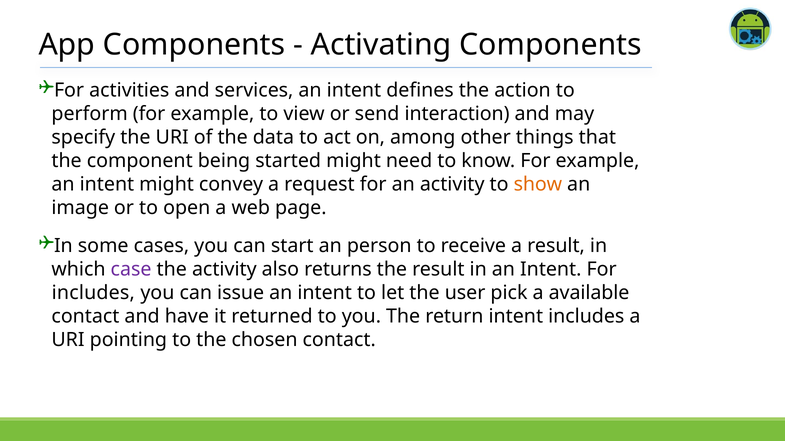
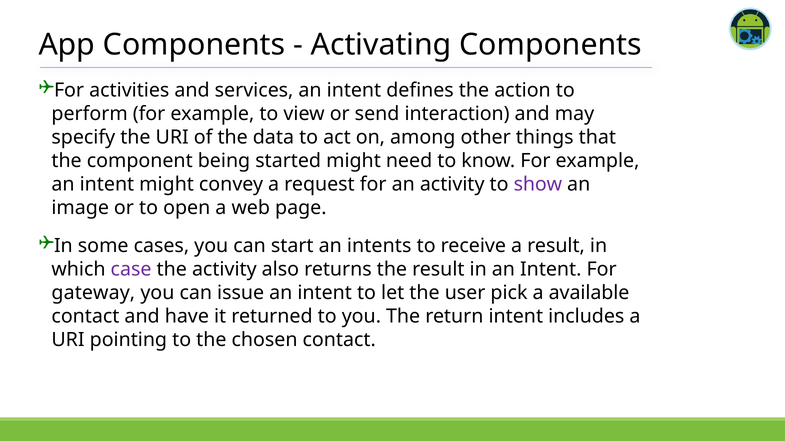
show colour: orange -> purple (538, 184)
person: person -> intents (379, 246)
includes: includes -> gateway (93, 293)
